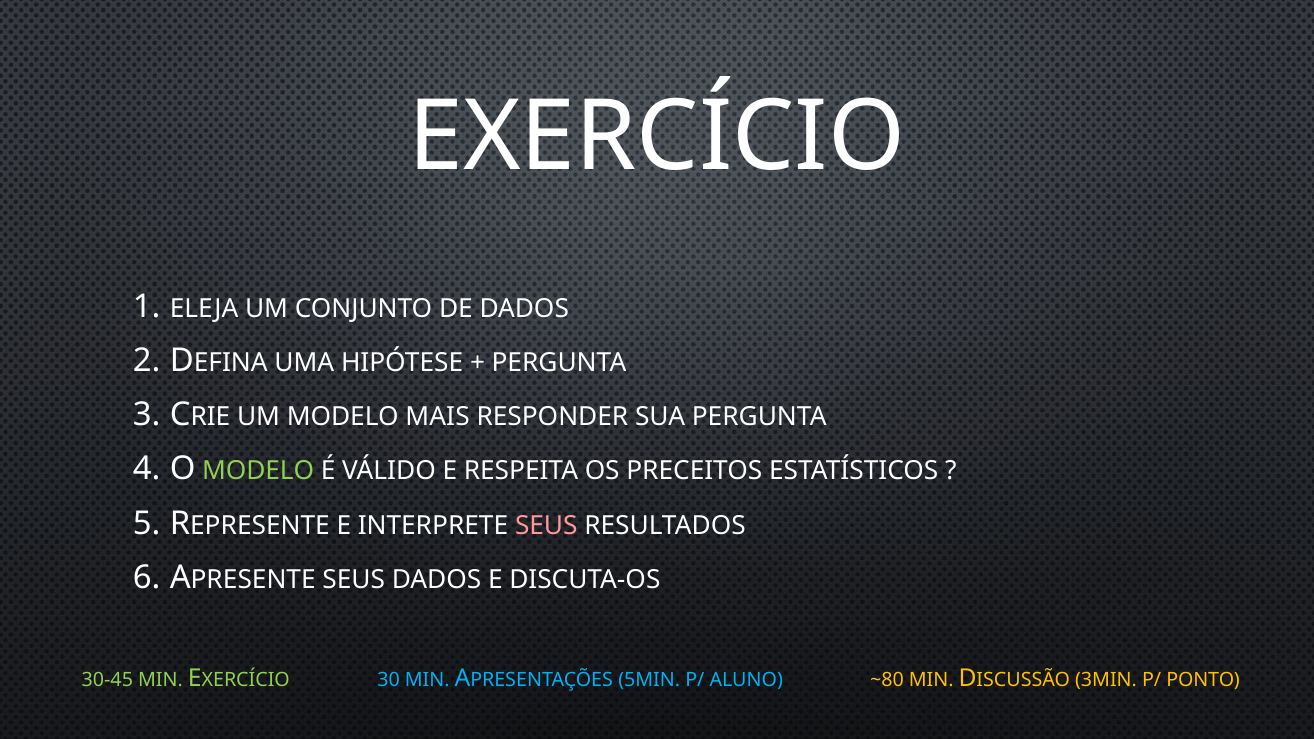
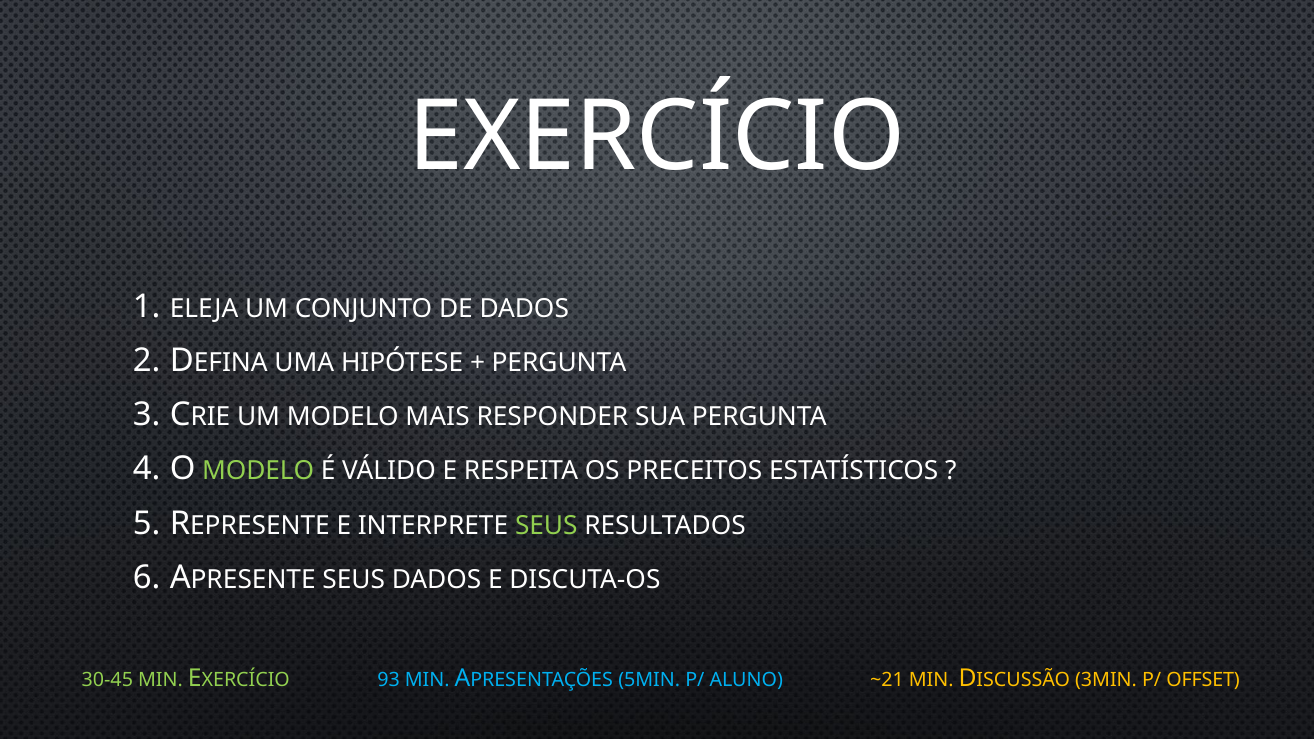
SEUS colour: pink -> light green (546, 526)
30: 30 -> 93 (389, 680)
~80: ~80 -> ~21 (887, 680)
PONTO: PONTO -> OFFSET (1203, 680)
